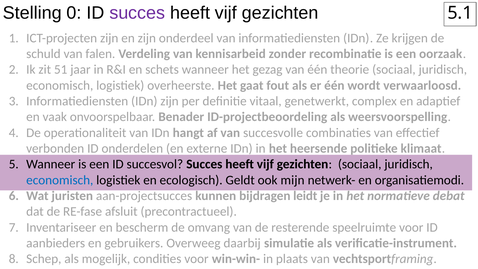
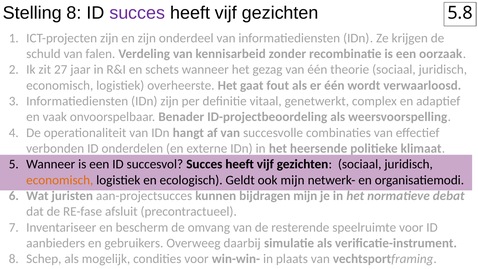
Stelling 0: 0 -> 8 (74, 13)
5.1: 5.1 -> 5.8 (460, 13)
51: 51 -> 27 (61, 70)
economisch colour: blue -> orange (60, 180)
bijdragen leidt: leidt -> mijn (305, 196)
